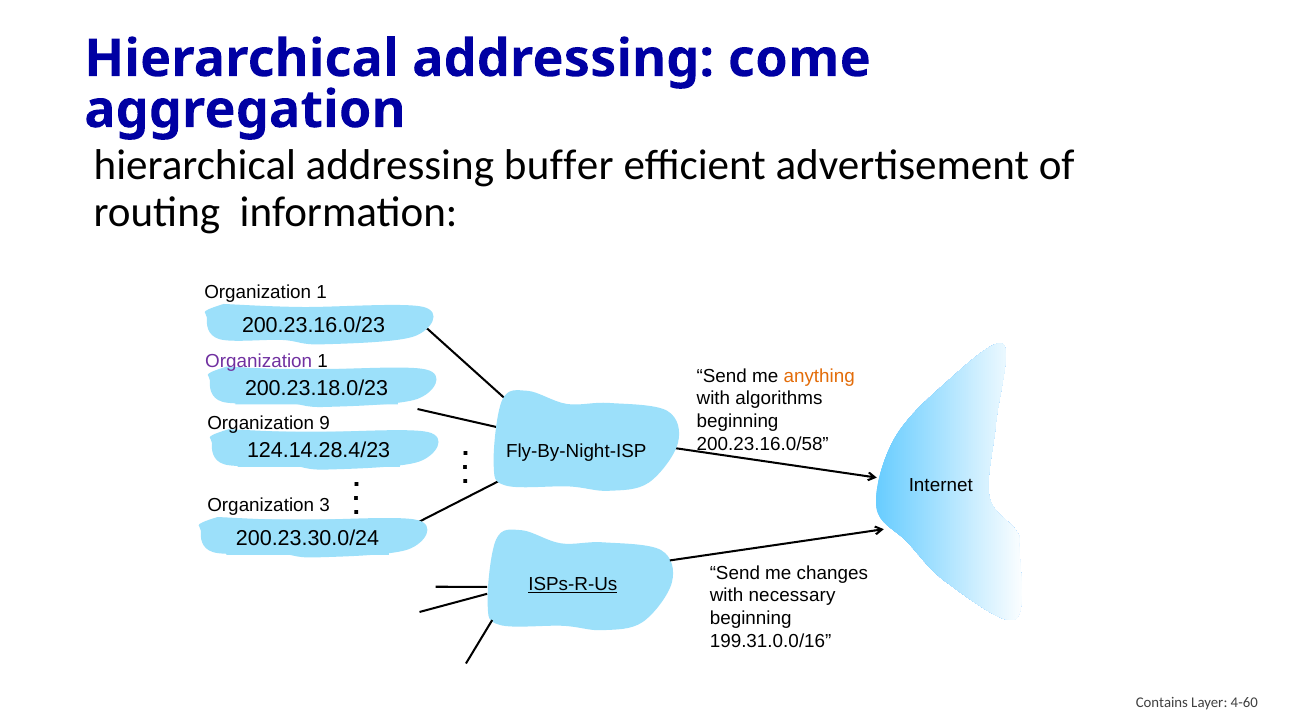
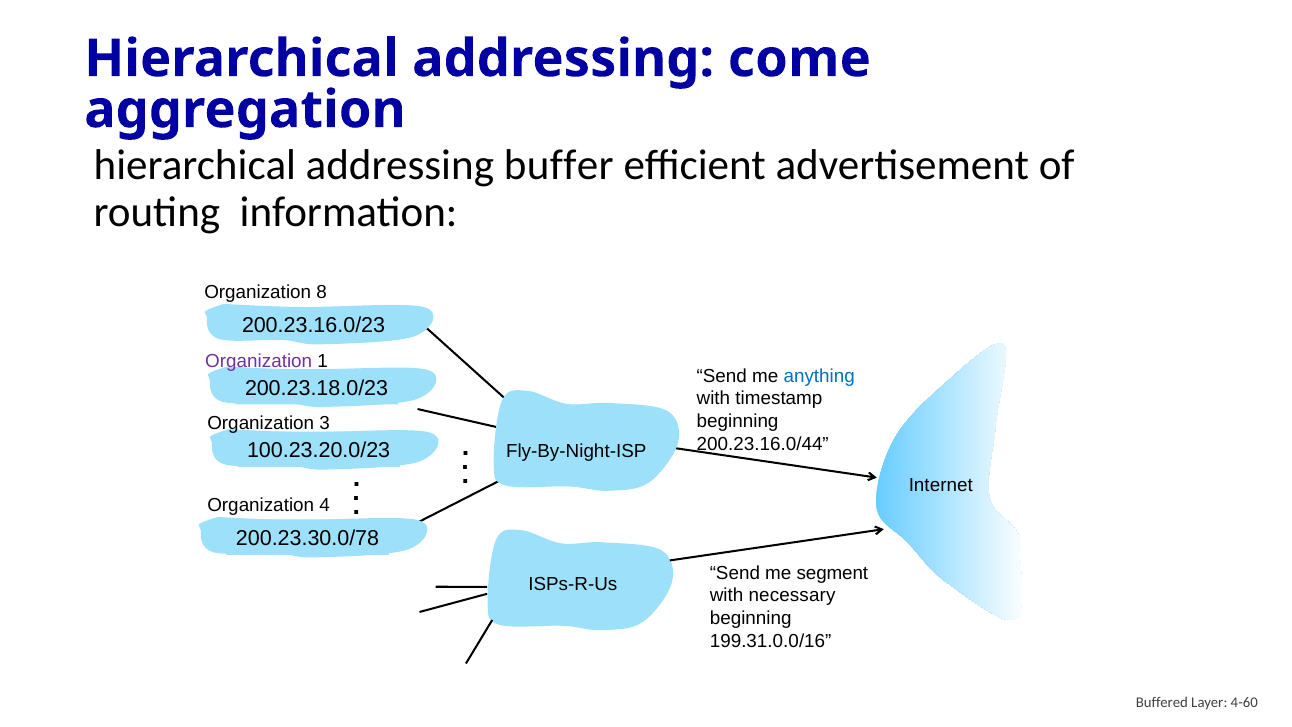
1: 1 -> 8 (322, 292)
anything colour: orange -> blue (819, 376)
algorithms: algorithms -> timestamp (779, 399)
9: 9 -> 3 (325, 423)
200.23.16.0/58: 200.23.16.0/58 -> 200.23.16.0/44 (763, 444)
124.14.28.4/23: 124.14.28.4/23 -> 100.23.20.0/23 (319, 451)
3: 3 -> 4 (325, 505)
200.23.30.0/24: 200.23.30.0/24 -> 200.23.30.0/78 (308, 538)
changes: changes -> segment (832, 573)
ISPs-R-Us underline: present -> none (573, 584)
Contains: Contains -> Buffered (1162, 703)
